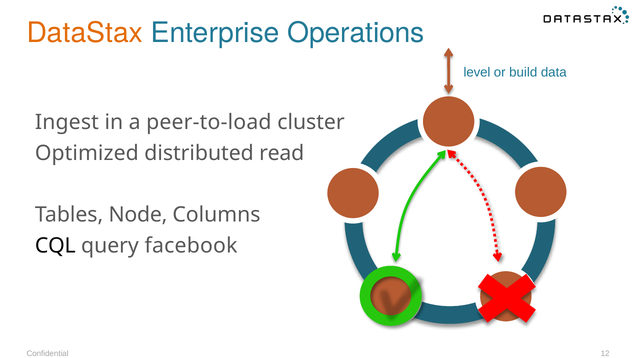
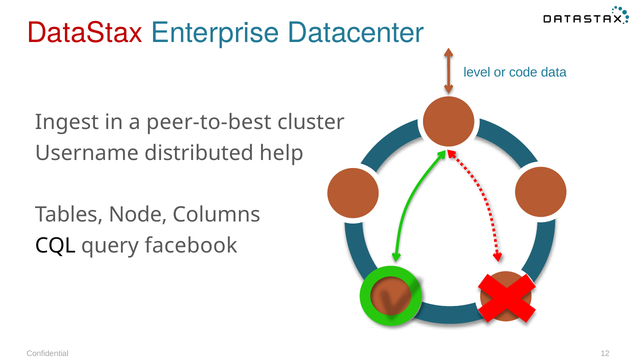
DataStax colour: orange -> red (85, 33)
Operations: Operations -> Datacenter (356, 33)
build: build -> code (523, 72)
peer-to-load: peer-to-load -> peer-to-best (209, 123)
Optimized: Optimized -> Username (87, 153)
read: read -> help (281, 153)
